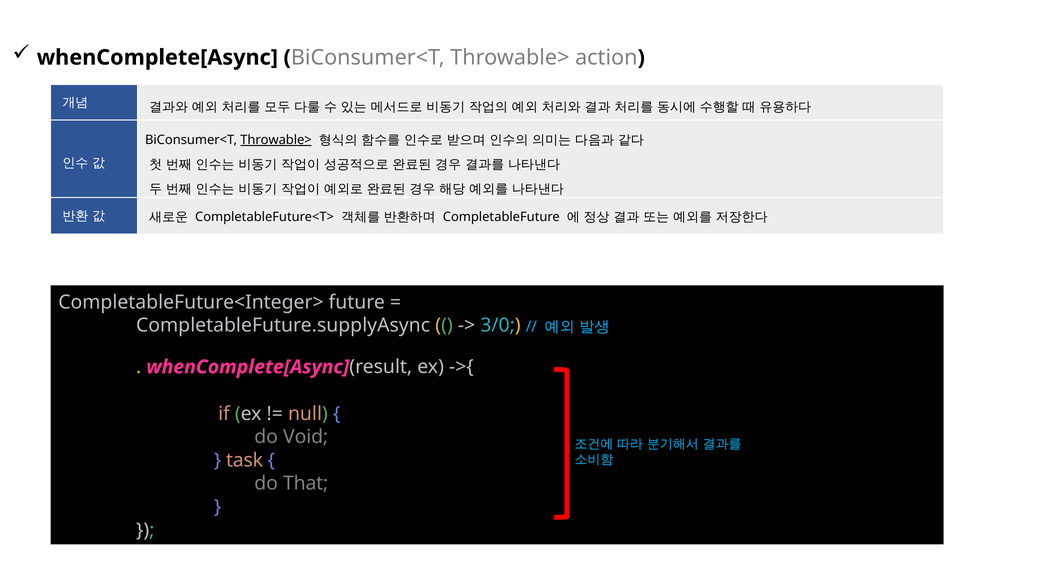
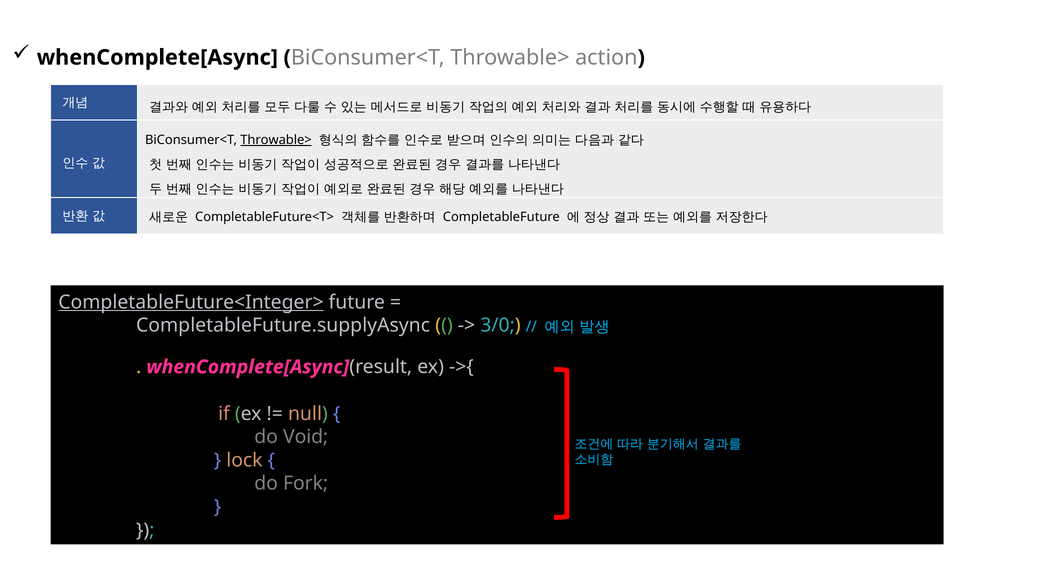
CompletableFuture<Integer> underline: none -> present (191, 302)
task: task -> lock (244, 460)
That: That -> Fork (306, 484)
